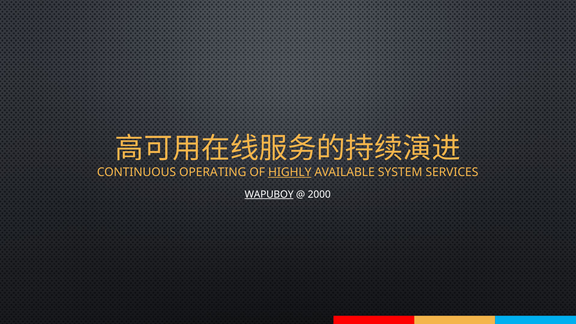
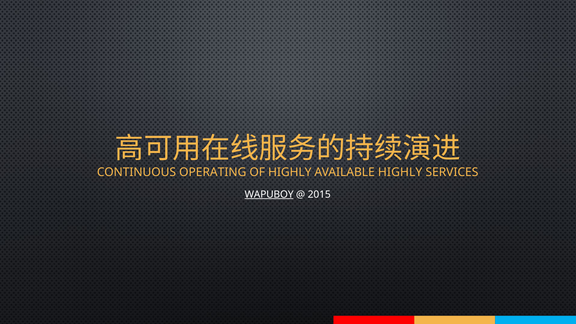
HIGHLY underline: present -> none (290, 172)
AVAILABLE SYSTEM: SYSTEM -> HIGHLY (400, 172)
2000: 2000 -> 2015 (319, 194)
